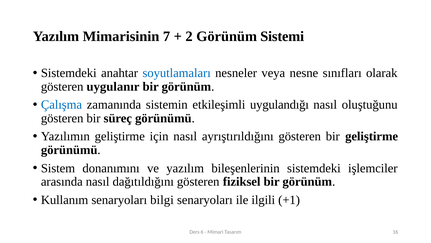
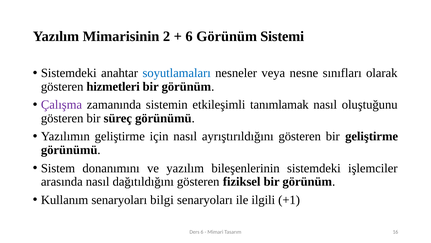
7: 7 -> 2 (167, 36)
2: 2 -> 6 (189, 36)
uygulanır: uygulanır -> hizmetleri (113, 86)
Çalışma colour: blue -> purple (61, 105)
uygulandığı: uygulandığı -> tanımlamak (279, 105)
